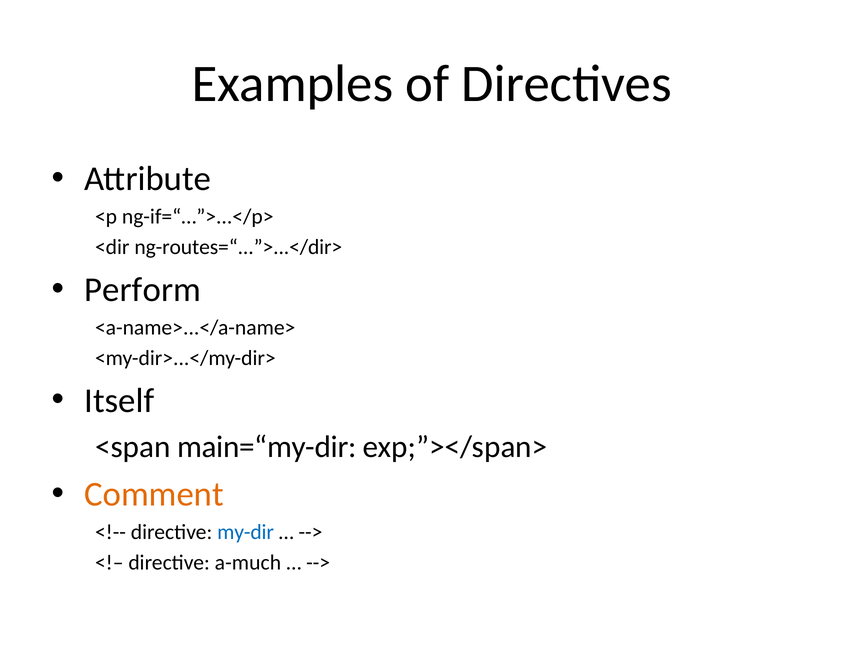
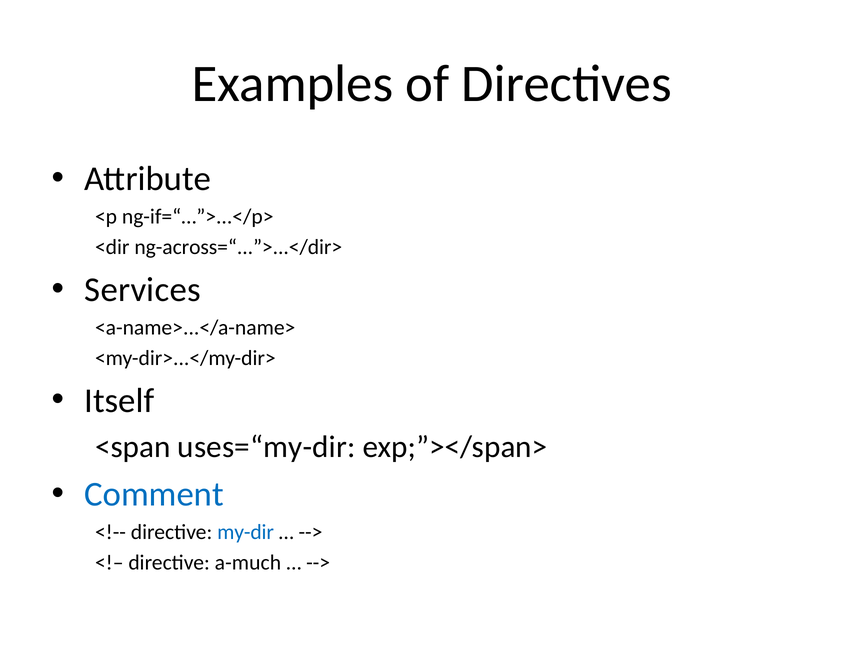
ng-routes=“...”>...</dir>: ng-routes=“...”>...</dir> -> ng-across=“...”>...</dir> (238, 247)
Perform: Perform -> Services (143, 290)
main=“my-dir: main=“my-dir -> uses=“my-dir (267, 447)
Comment colour: orange -> blue (154, 494)
